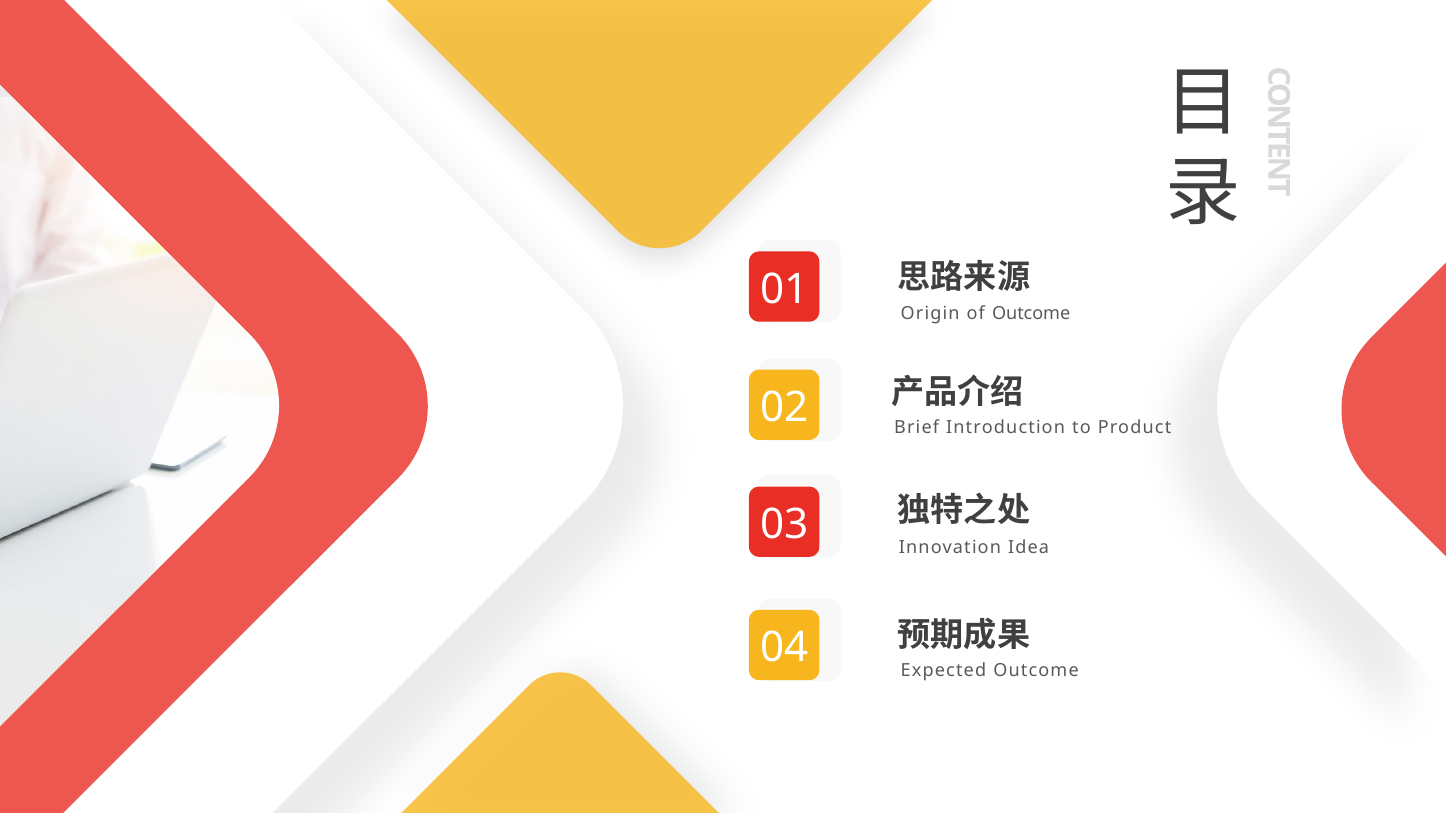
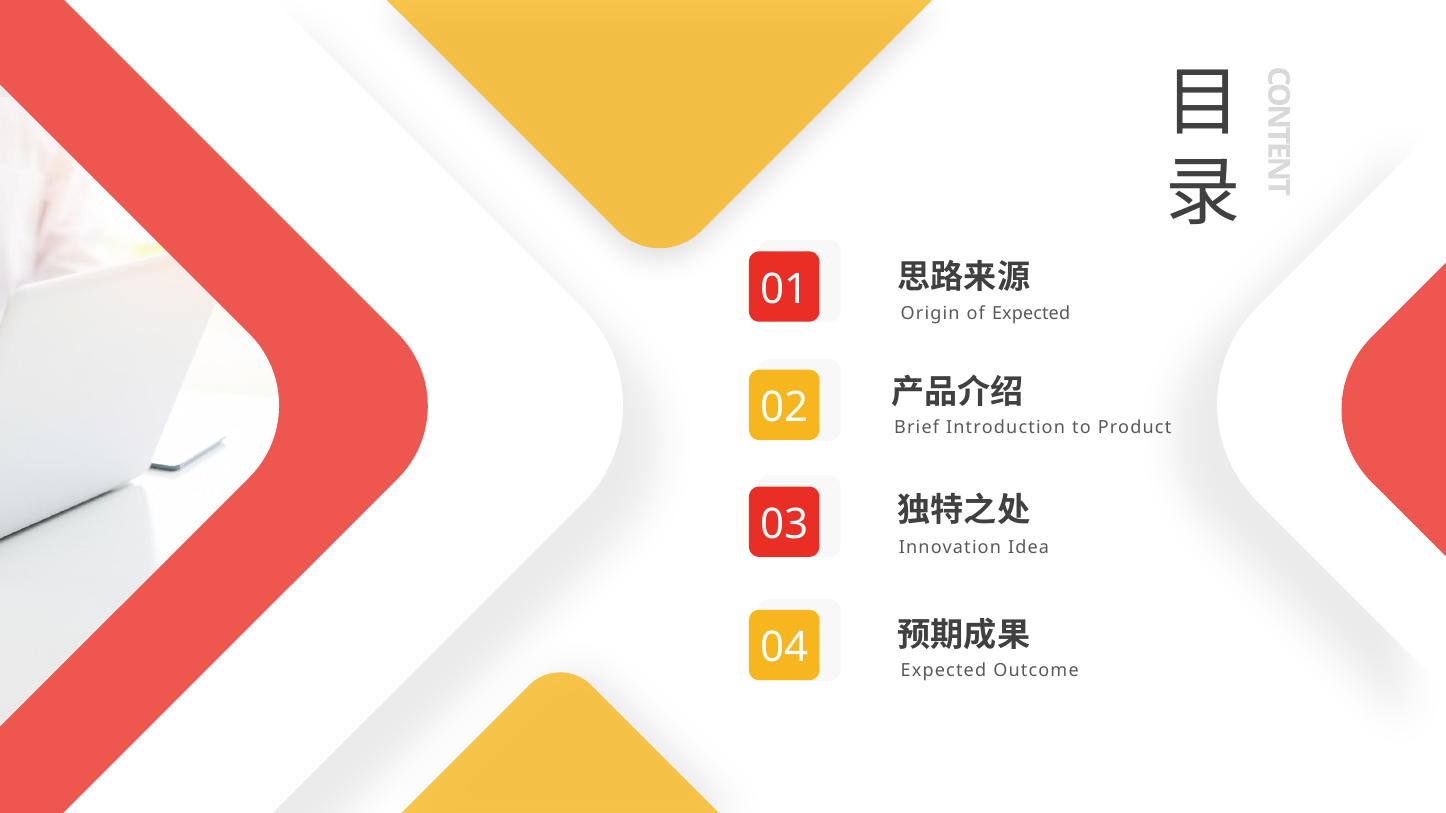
of Outcome: Outcome -> Expected (1031, 314)
